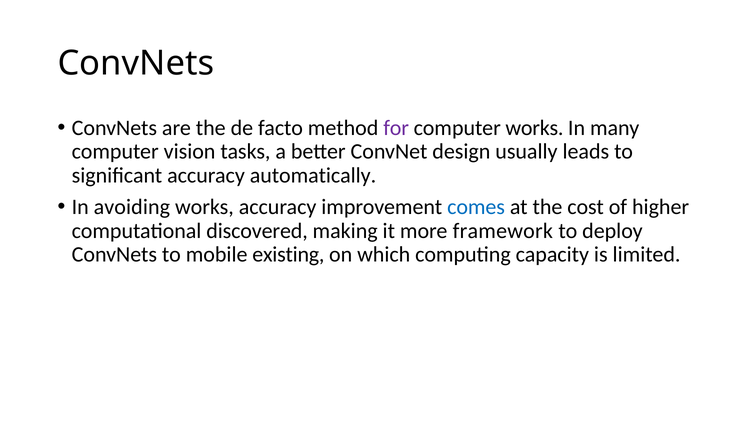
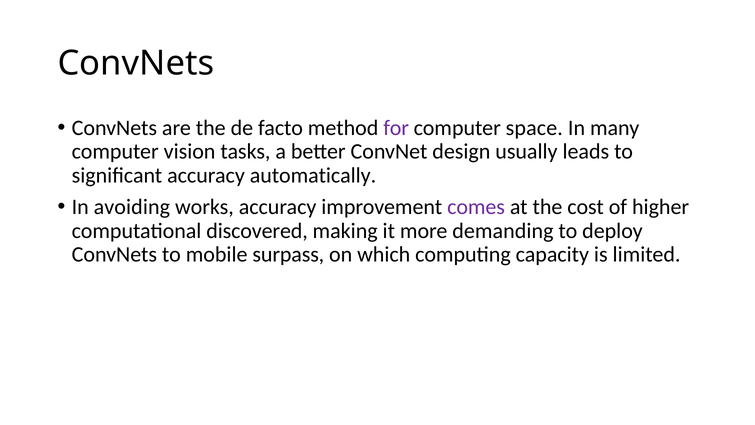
computer works: works -> space (534, 128)
comes colour: blue -> purple (476, 207)
framework: framework -> demanding (503, 231)
existing: existing -> surpass (288, 254)
